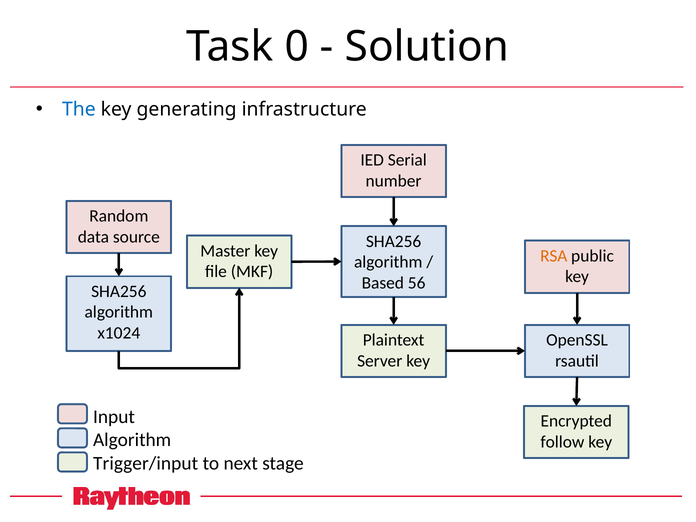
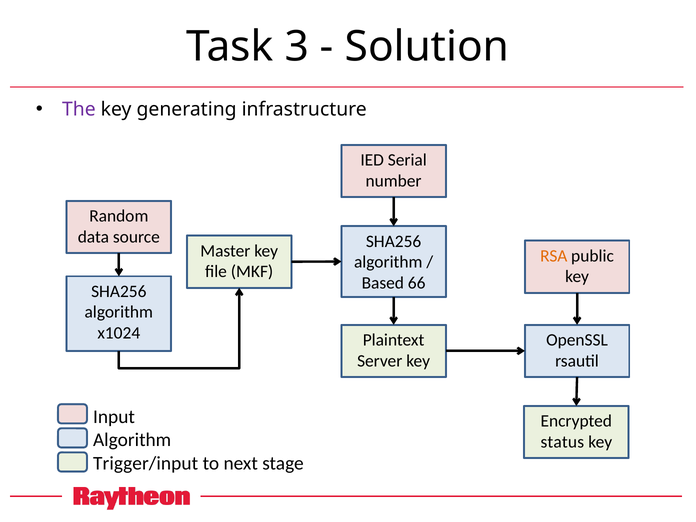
0: 0 -> 3 (297, 46)
The colour: blue -> purple (79, 109)
56: 56 -> 66 (417, 283)
follow: follow -> status (562, 442)
